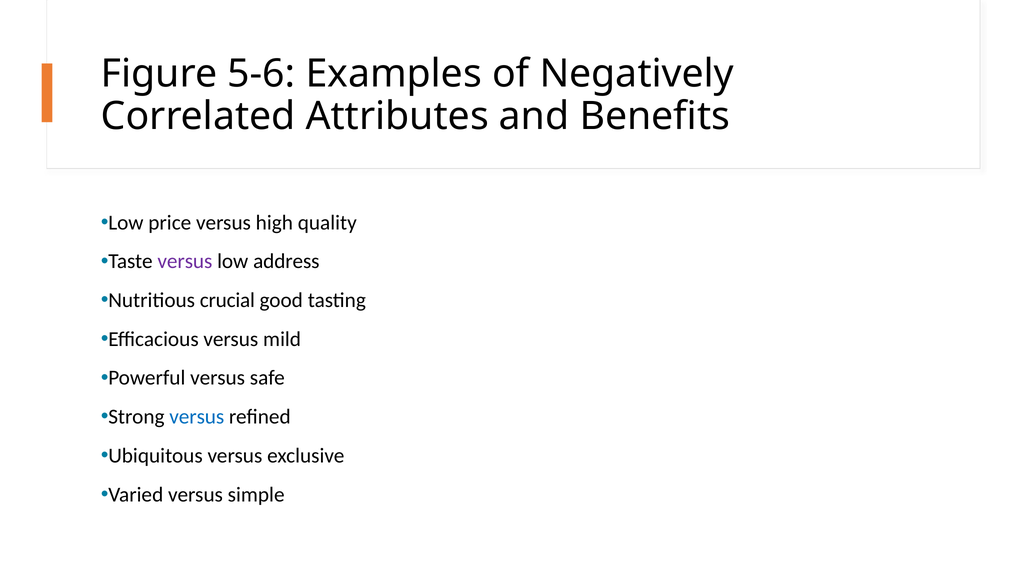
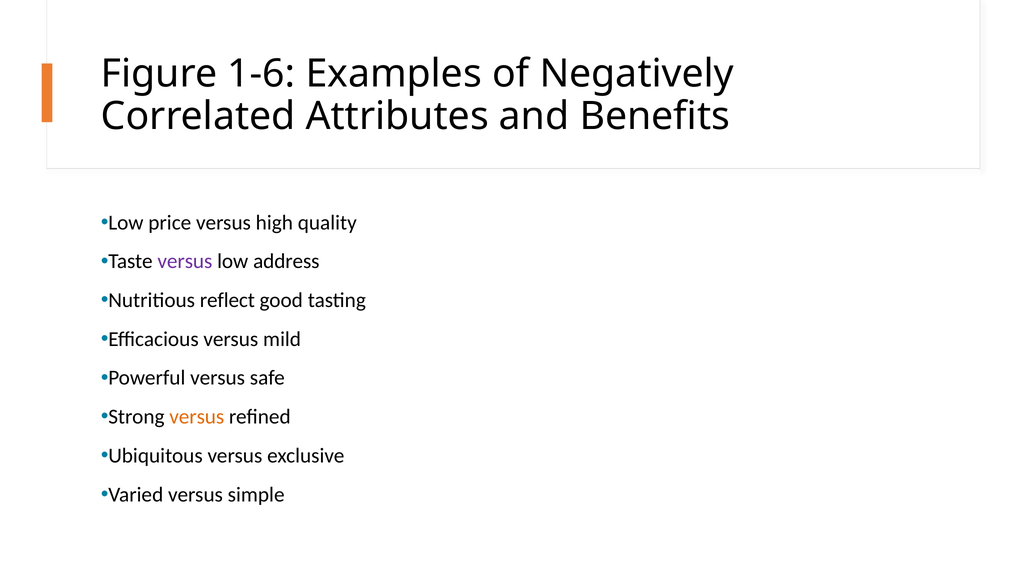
5-6: 5-6 -> 1-6 (261, 74)
crucial: crucial -> reflect (227, 300)
versus colour: blue -> orange (197, 417)
